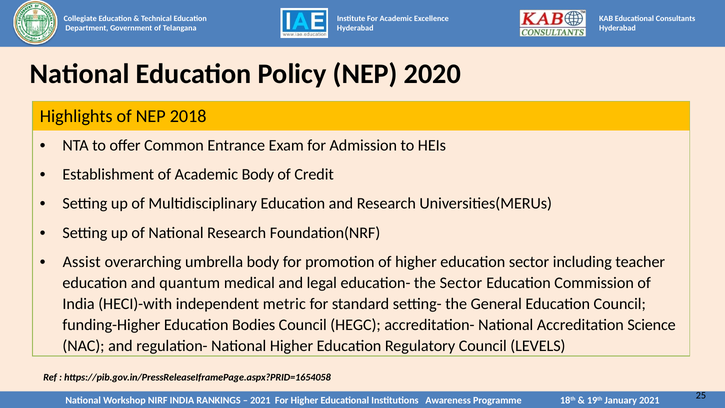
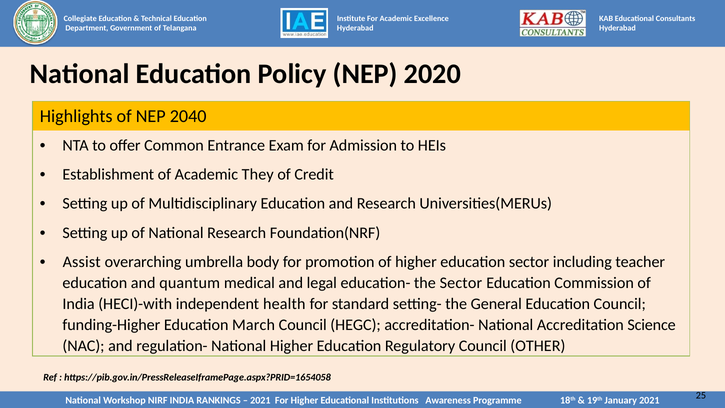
2018: 2018 -> 2040 (188, 116)
Academic Body: Body -> They (258, 174)
metric: metric -> health (284, 304)
Bodies: Bodies -> March (254, 325)
LEVELS: LEVELS -> OTHER (538, 346)
